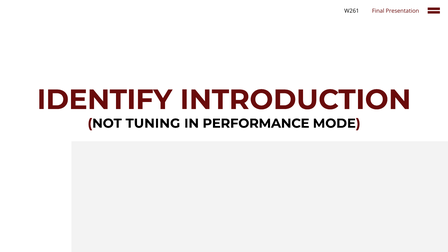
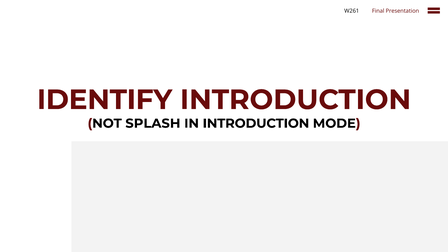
TUNING: TUNING -> SPLASH (153, 123)
IN PERFORMANCE: PERFORMANCE -> INTRODUCTION (256, 123)
